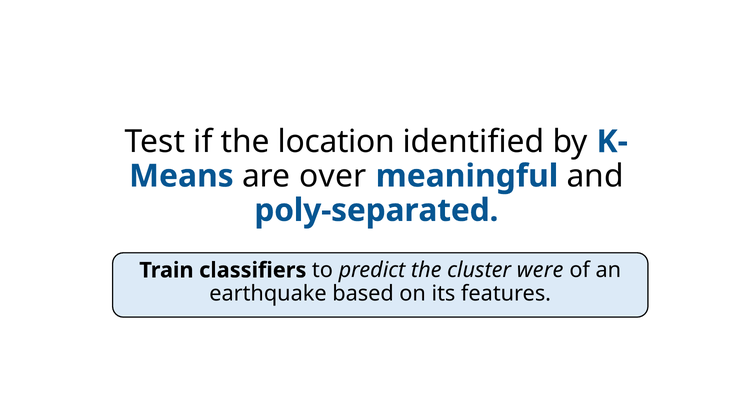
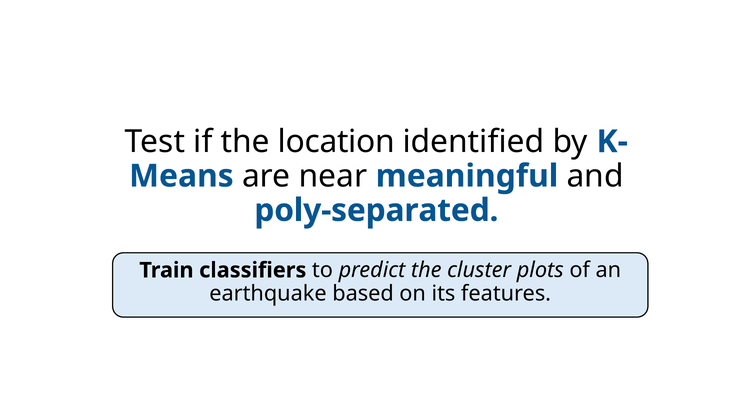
over: over -> near (333, 176)
were: were -> plots (540, 270)
